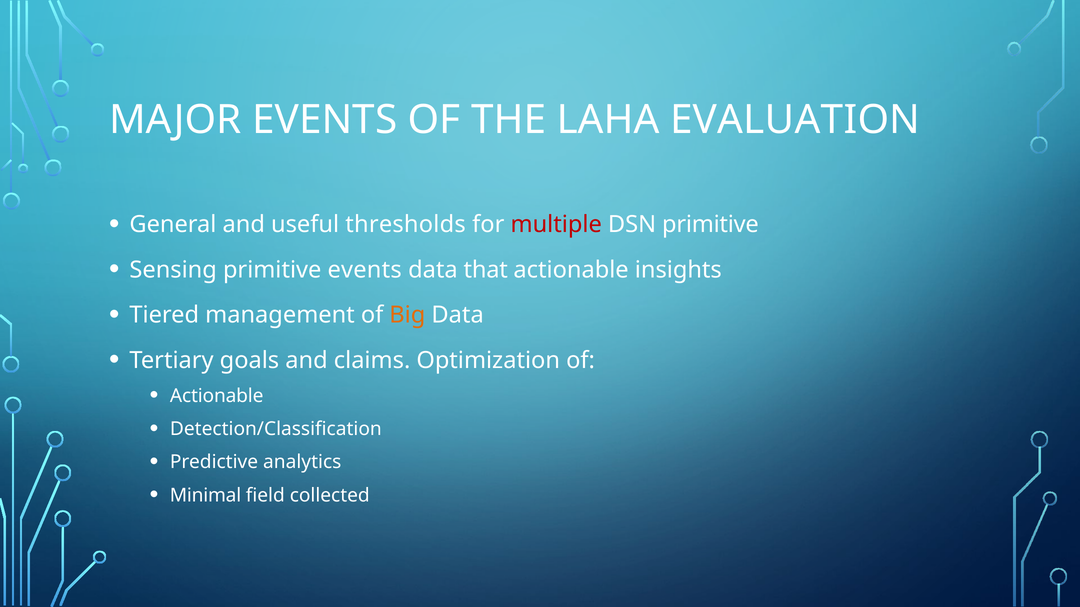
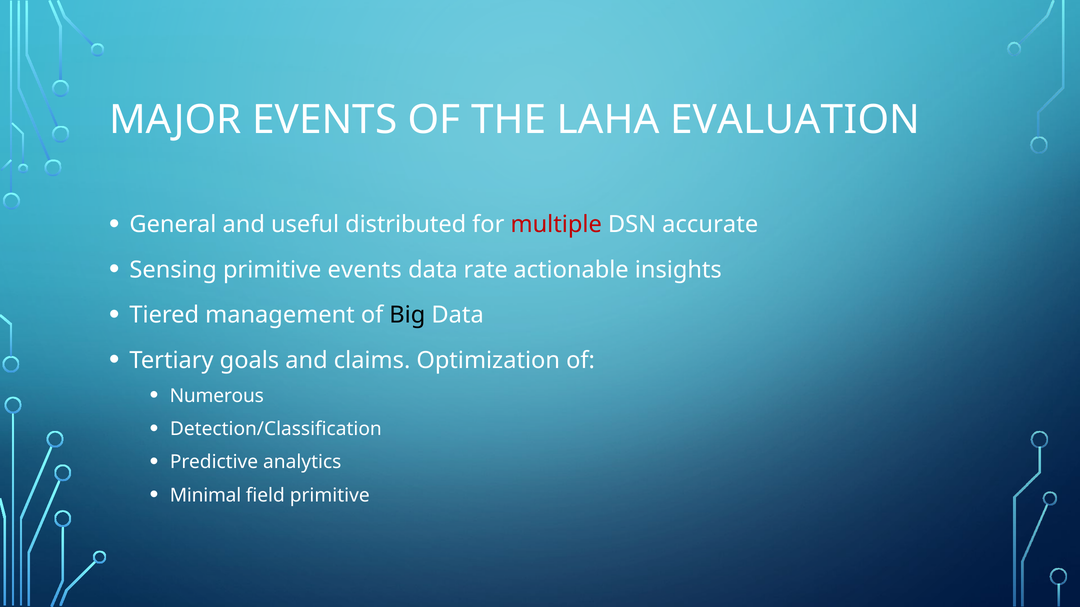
thresholds: thresholds -> distributed (406, 225)
DSN primitive: primitive -> accurate (710, 225)
that: that -> rate (486, 270)
Big colour: orange -> black (407, 315)
Actionable: Actionable -> Numerous (217, 396)
field collected: collected -> primitive (330, 496)
